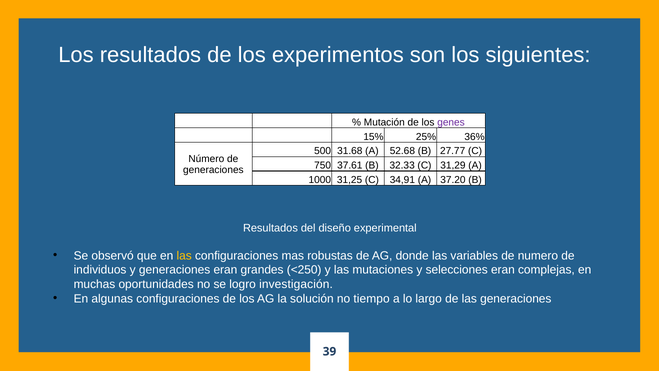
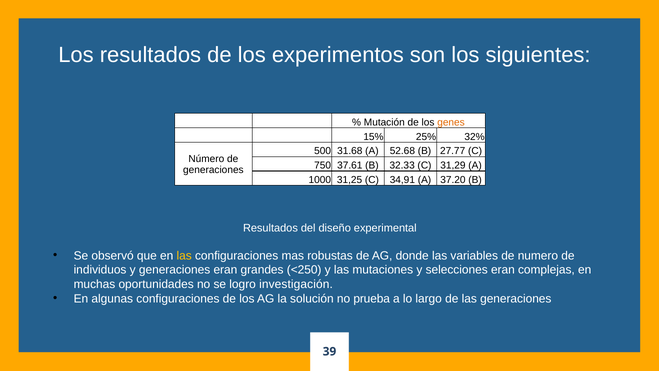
genes colour: purple -> orange (451, 122)
36%: 36% -> 32% (475, 137)
tiempo: tiempo -> prueba (372, 298)
